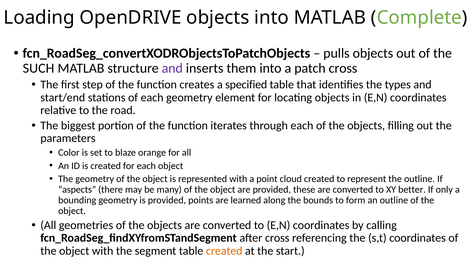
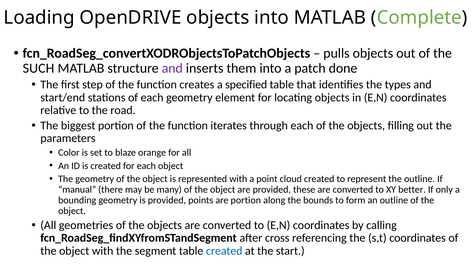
patch cross: cross -> done (343, 68)
aspects: aspects -> manual (77, 189)
are learned: learned -> portion (246, 200)
created colour: orange -> blue (224, 251)
